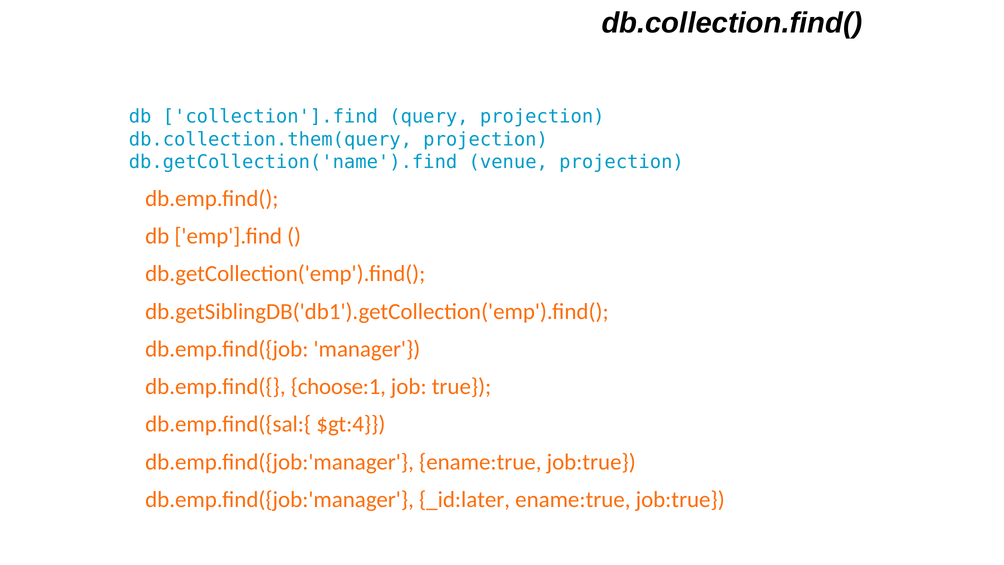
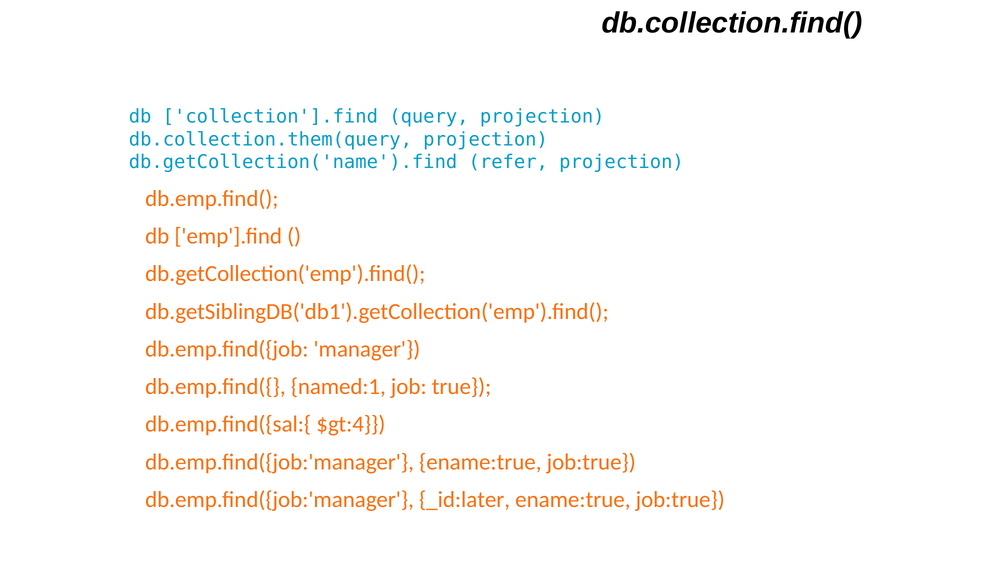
venue: venue -> refer (508, 162)
choose:1: choose:1 -> named:1 (338, 387)
